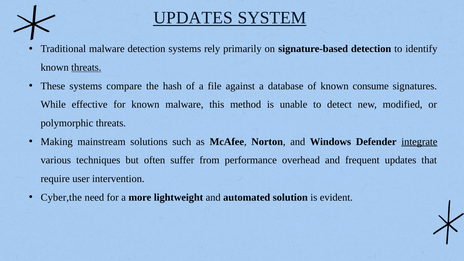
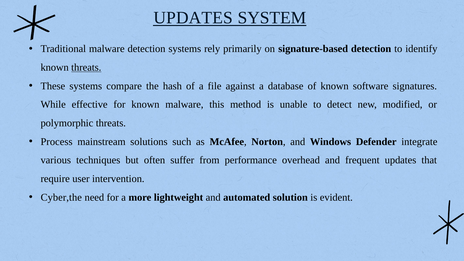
consume: consume -> software (371, 86)
Making: Making -> Process (57, 142)
integrate underline: present -> none (419, 142)
